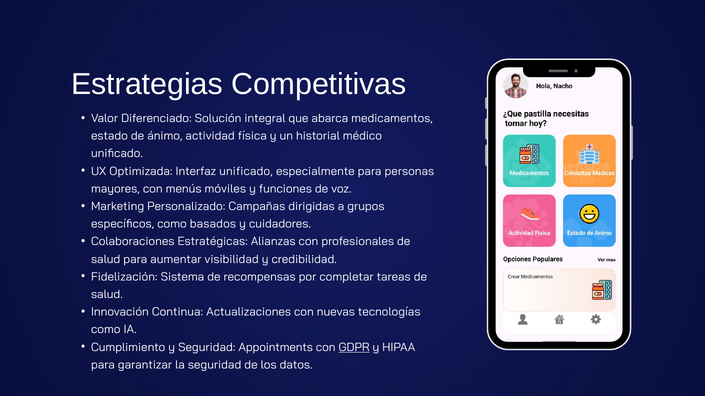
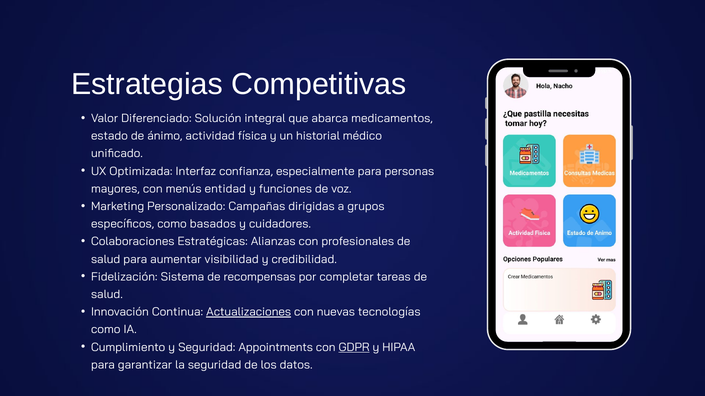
Interfaz unificado: unificado -> confianza (246, 171)
móviles: móviles -> entidad (225, 189)
Actualizaciones underline: none -> present (249, 312)
